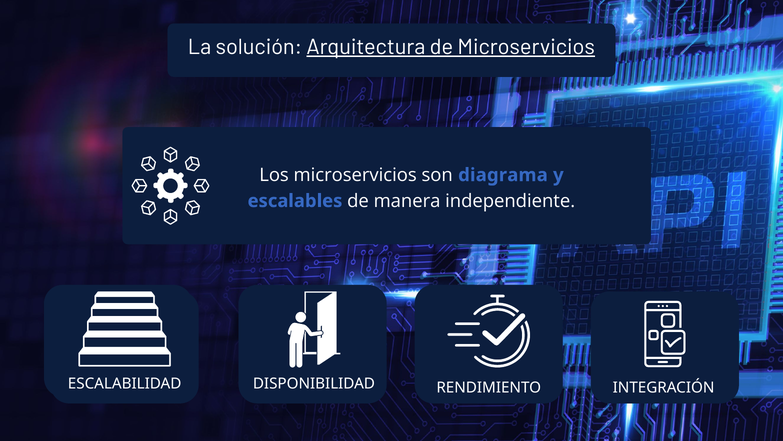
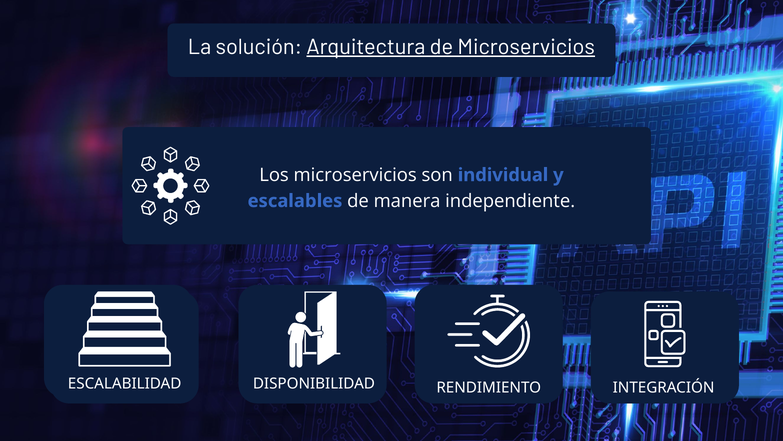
diagrama: diagrama -> individual (503, 175)
